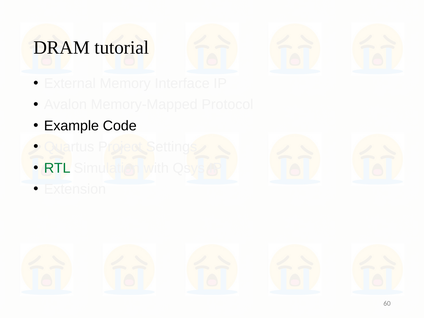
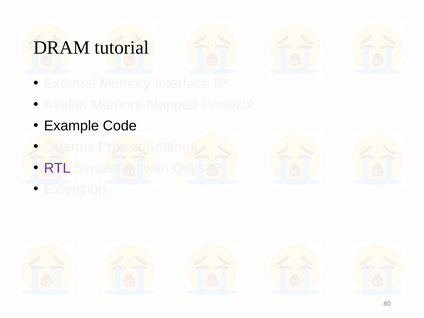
RTL colour: green -> purple (57, 168)
